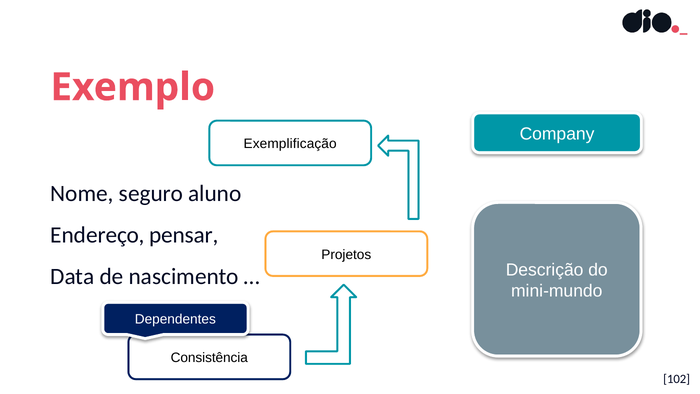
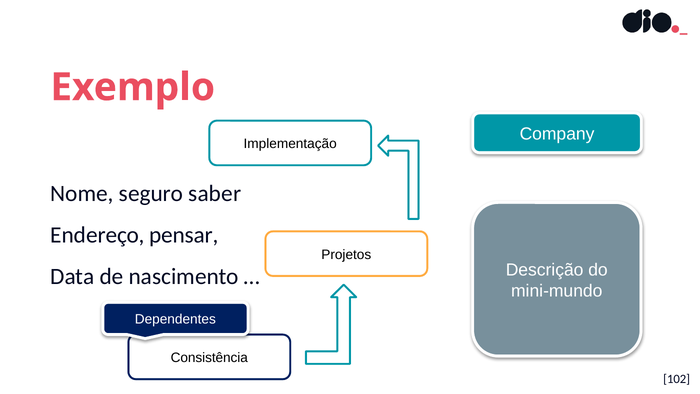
Exemplificação: Exemplificação -> Implementação (290, 144)
aluno: aluno -> saber (215, 193)
